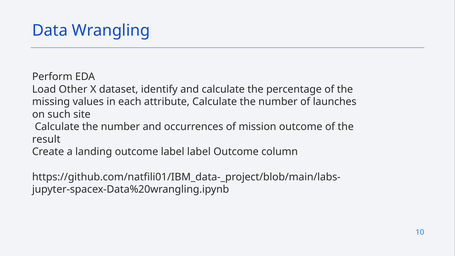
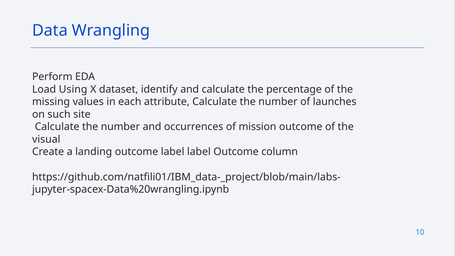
Other: Other -> Using (73, 89)
result: result -> visual (46, 139)
